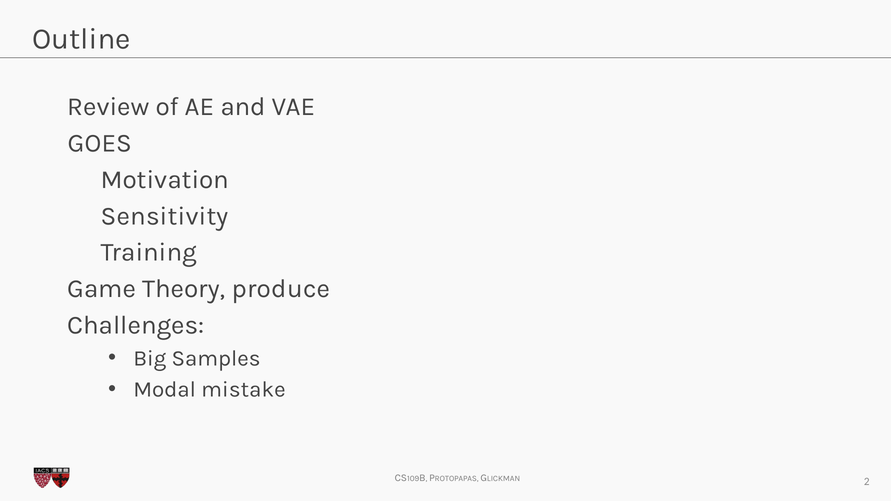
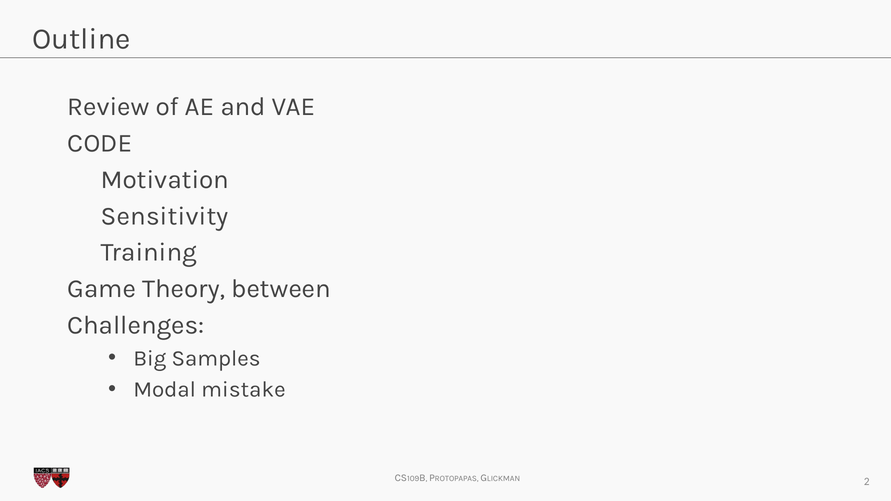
GOES: GOES -> CODE (100, 143)
produce: produce -> between (281, 289)
